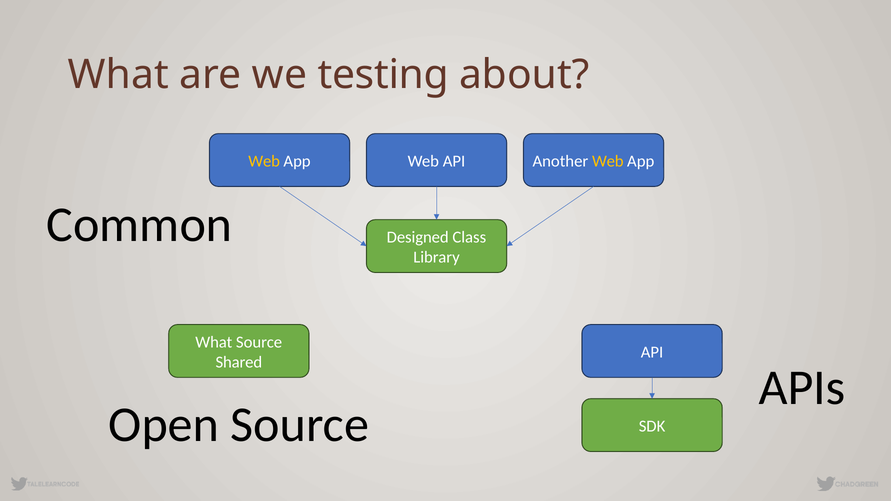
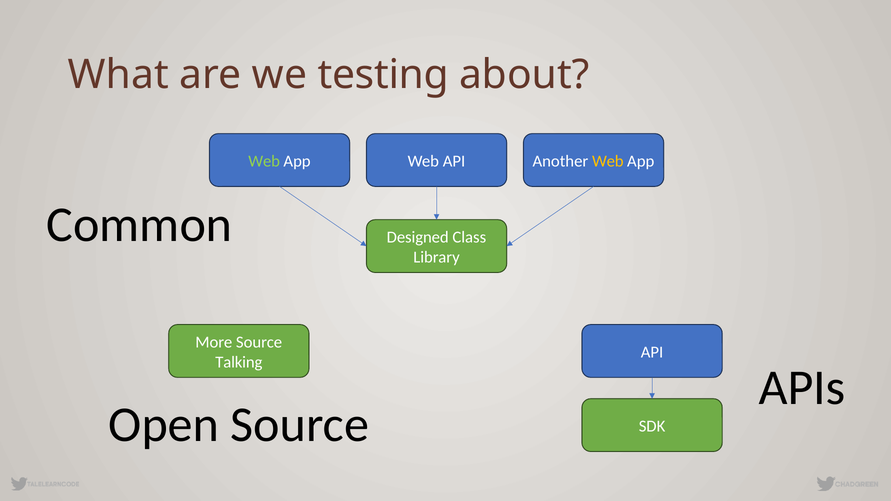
Web colour: yellow -> light green (264, 161)
What: What -> More (214, 342)
Shared: Shared -> Talking (239, 362)
